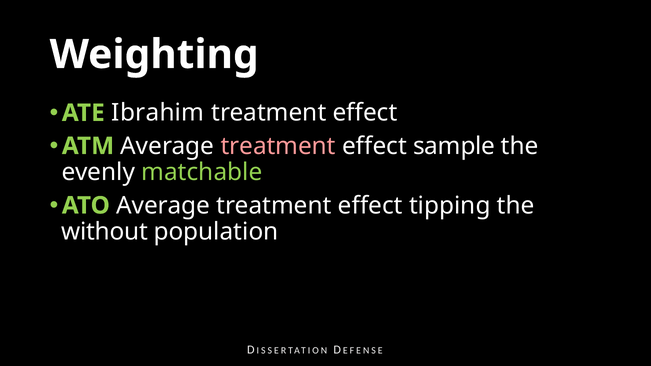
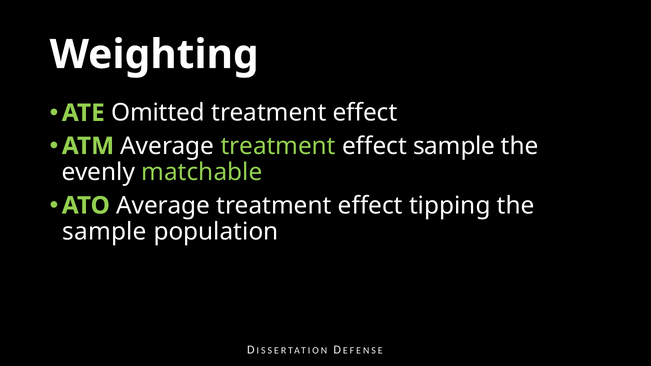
Ibrahim: Ibrahim -> Omitted (158, 113)
treatment colour: pink -> light green (278, 146)
without: without -> sample (104, 232)
